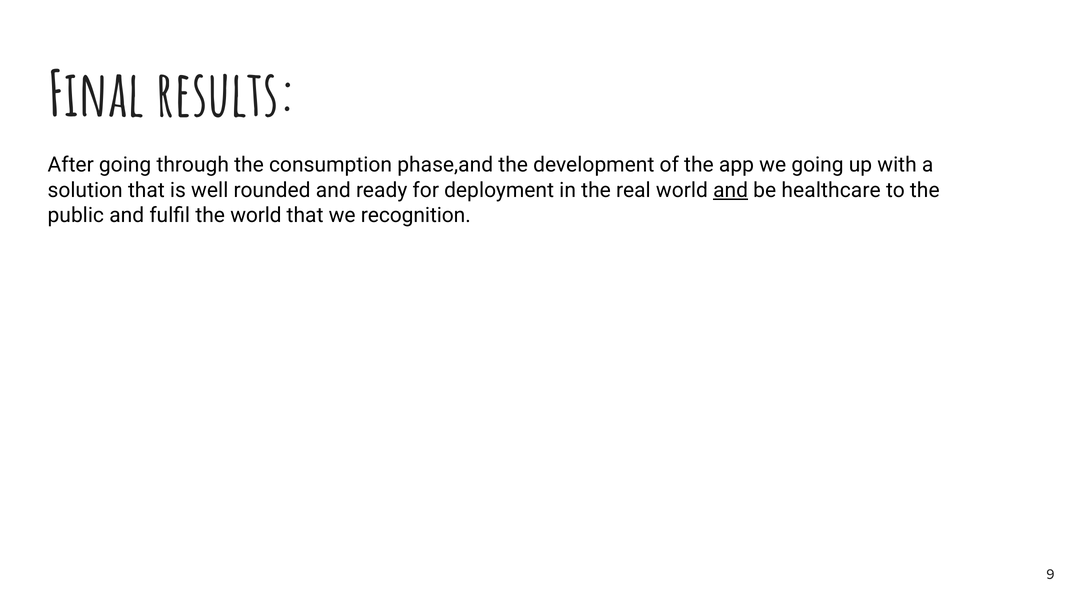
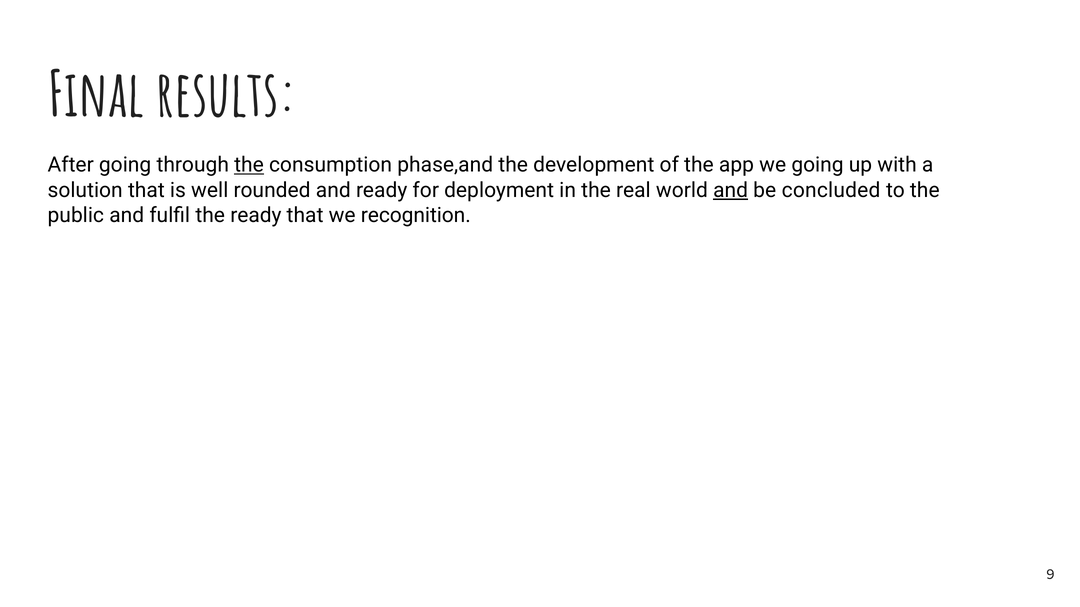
the underline: none -> present (249, 165)
healthcare: healthcare -> concluded (831, 190)
the world: world -> ready (256, 216)
